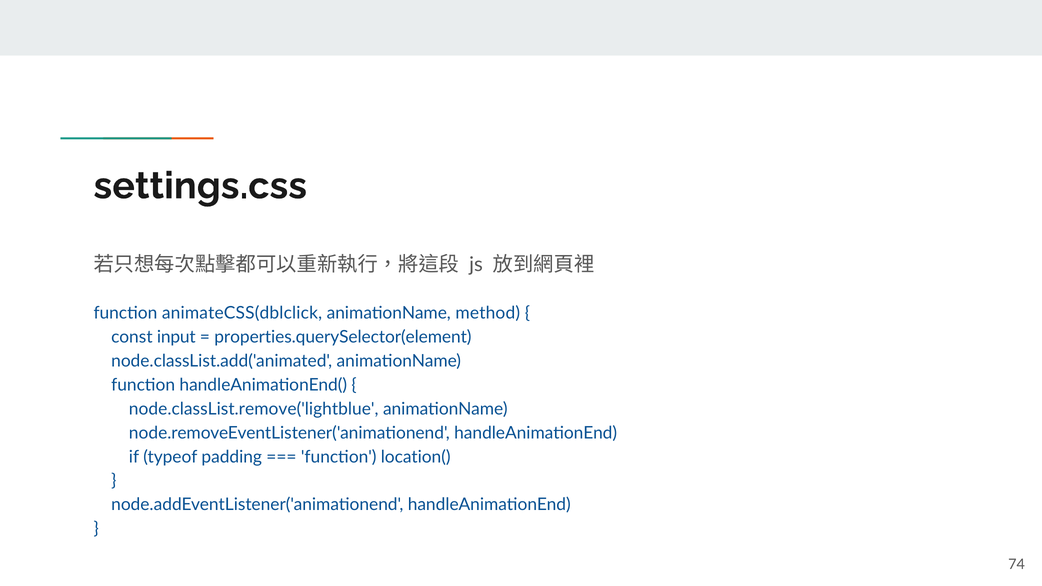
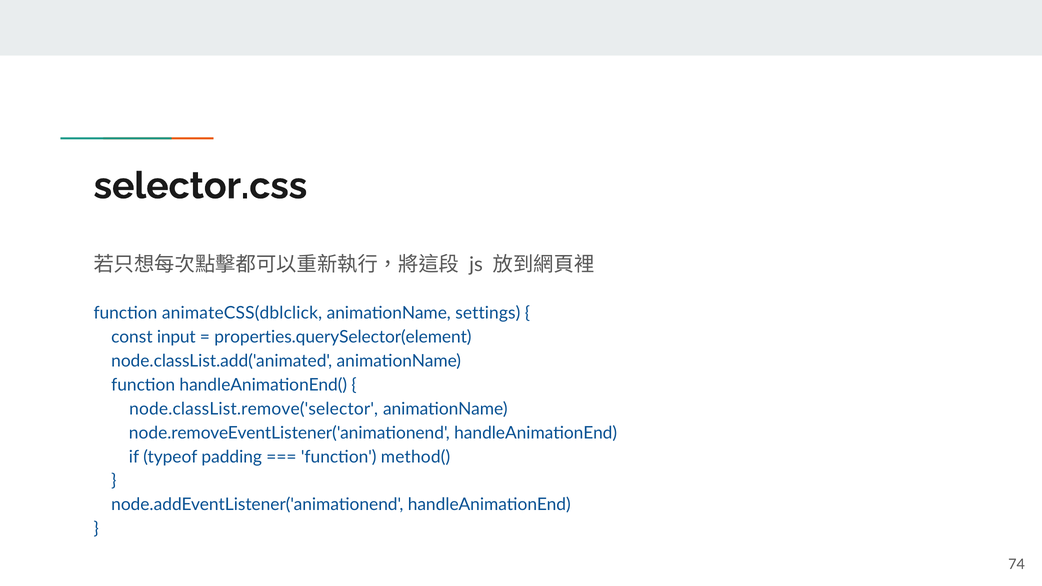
settings.css: settings.css -> selector.css (200, 186)
method: method -> settings (488, 313)
node.classList.remove('lightblue: node.classList.remove('lightblue -> node.classList.remove('selector (254, 409)
location(: location( -> method( (416, 457)
